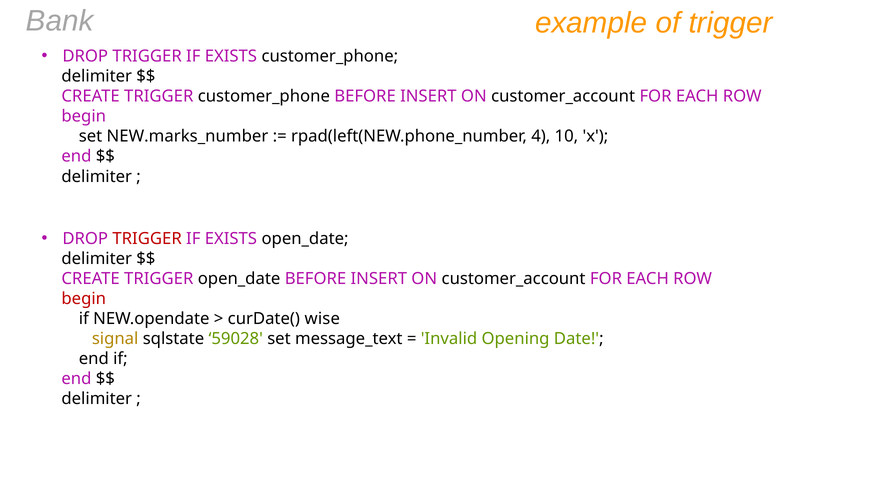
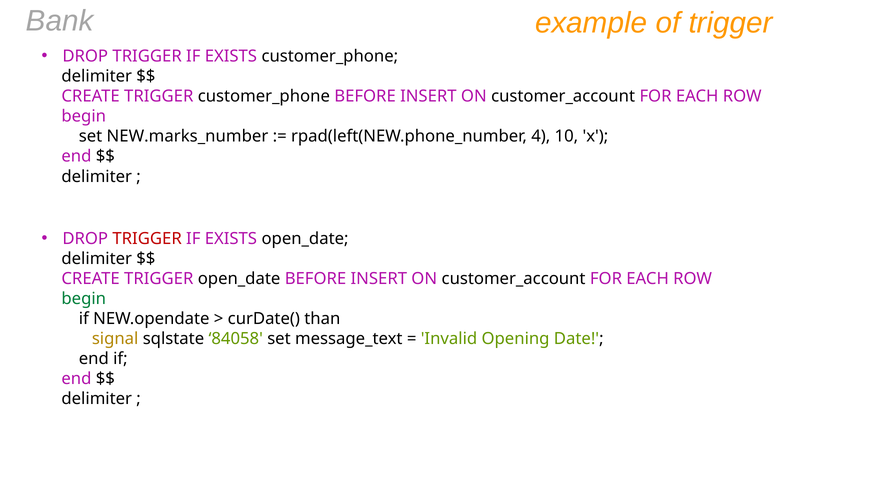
begin colour: red -> green (84, 299)
wise: wise -> than (322, 319)
59028: 59028 -> 84058 (236, 339)
